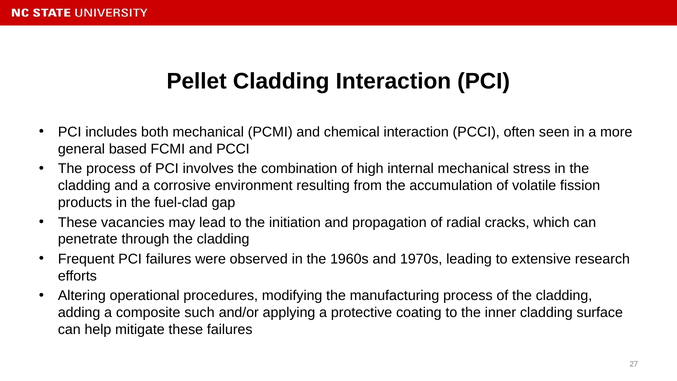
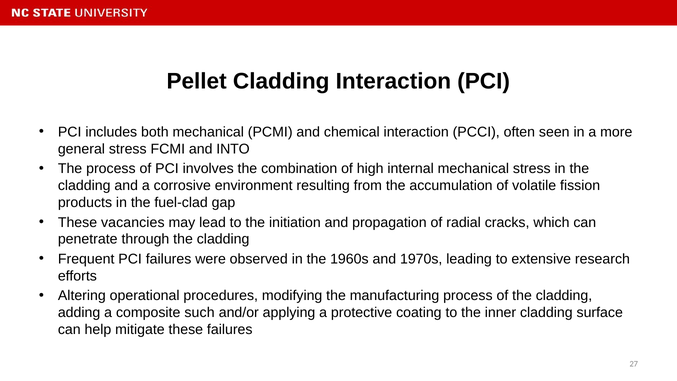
general based: based -> stress (128, 149)
and PCCI: PCCI -> INTO (233, 149)
